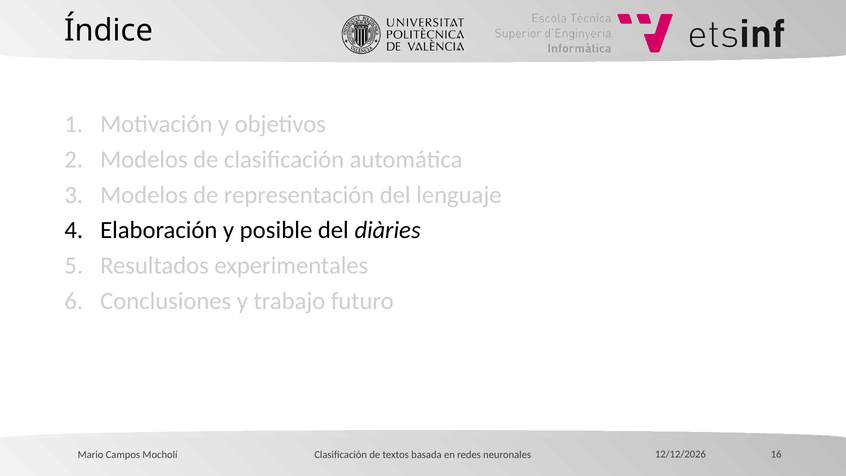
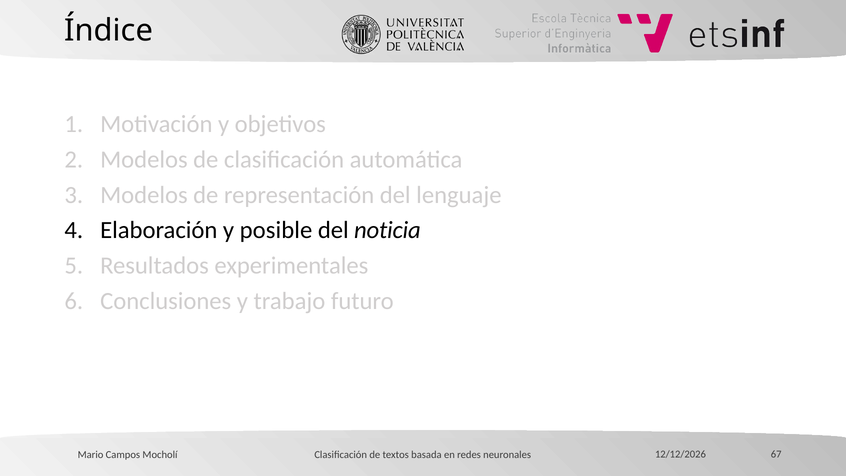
diàries: diàries -> noticia (388, 230)
16: 16 -> 67 (776, 454)
